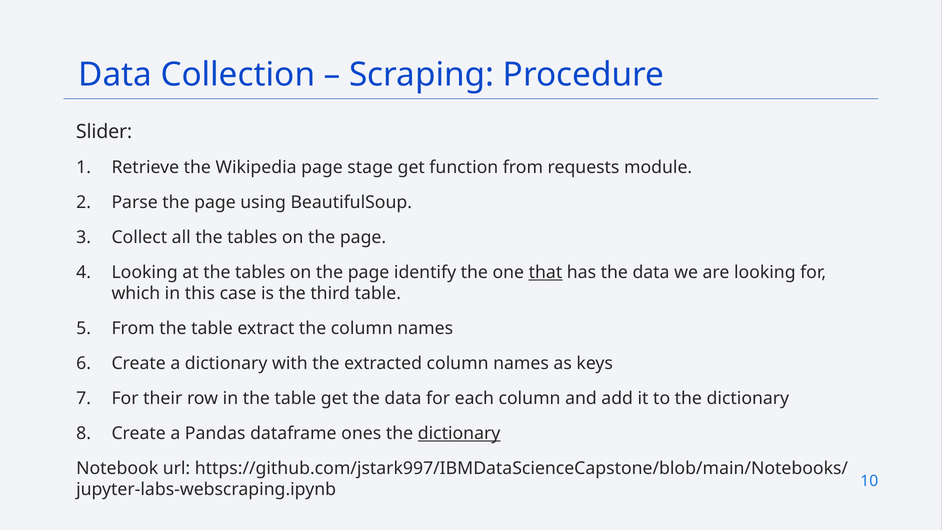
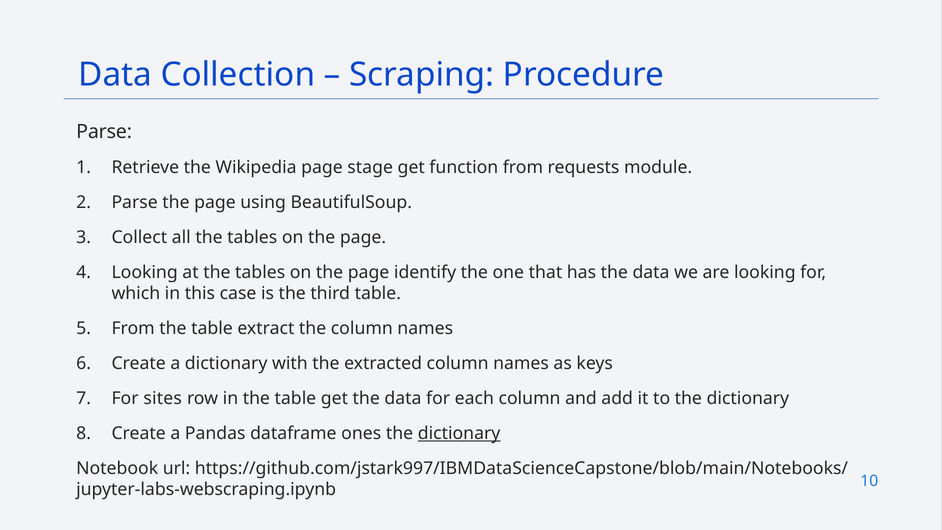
Slider: Slider -> Parse (104, 132)
that underline: present -> none (545, 272)
their: their -> sites (163, 398)
